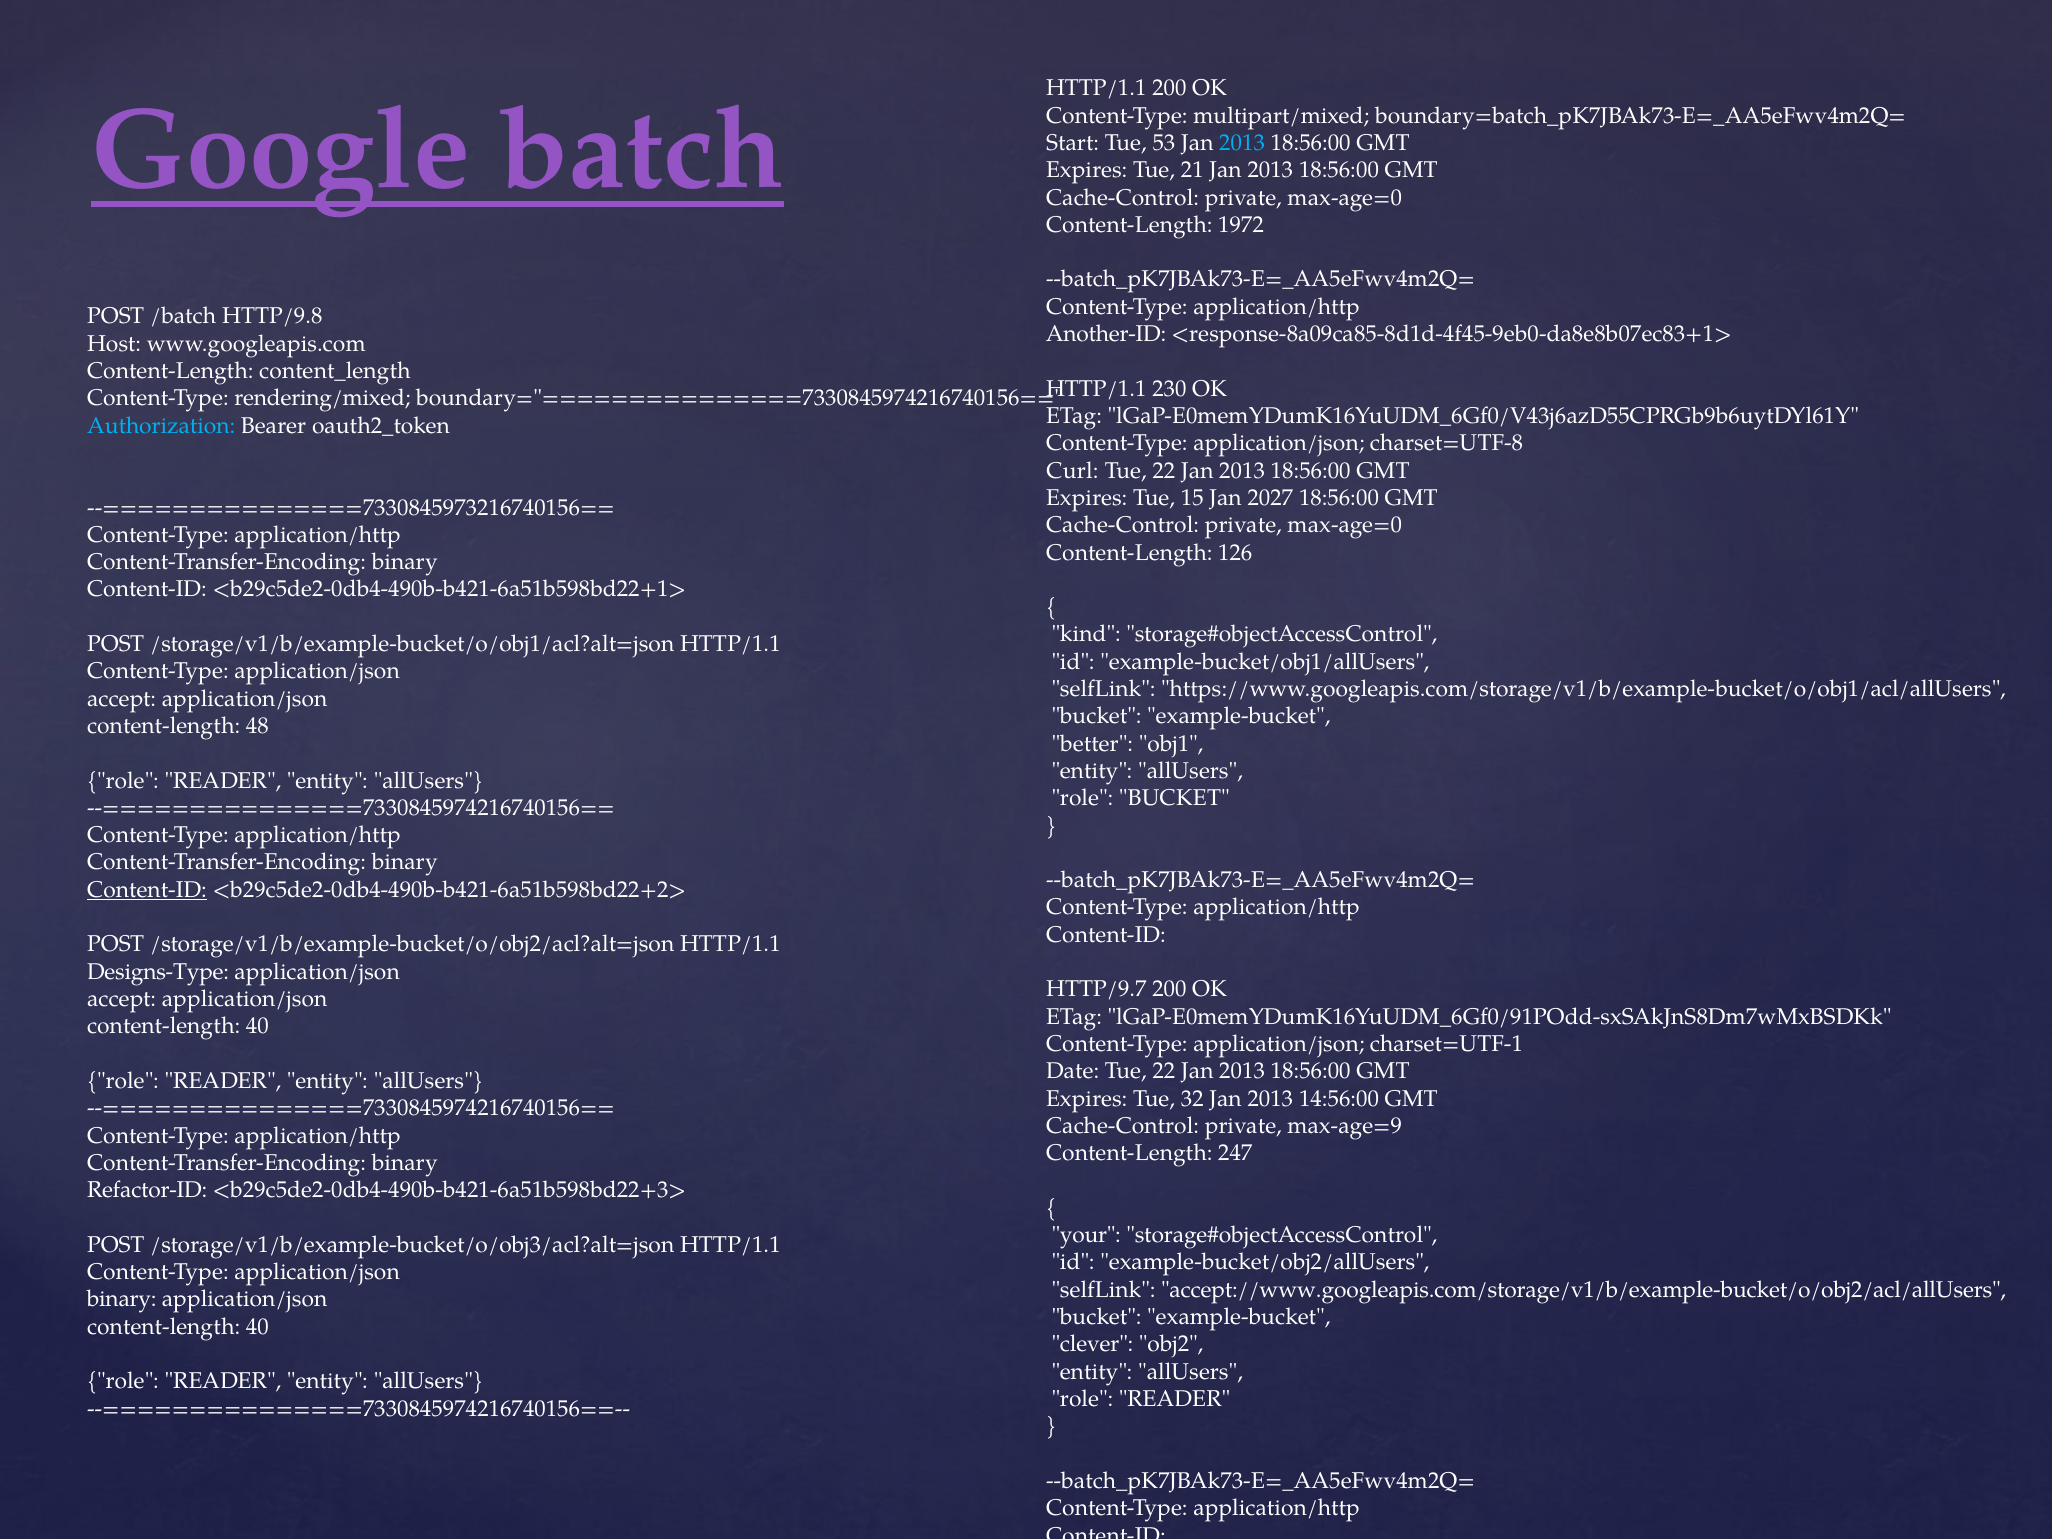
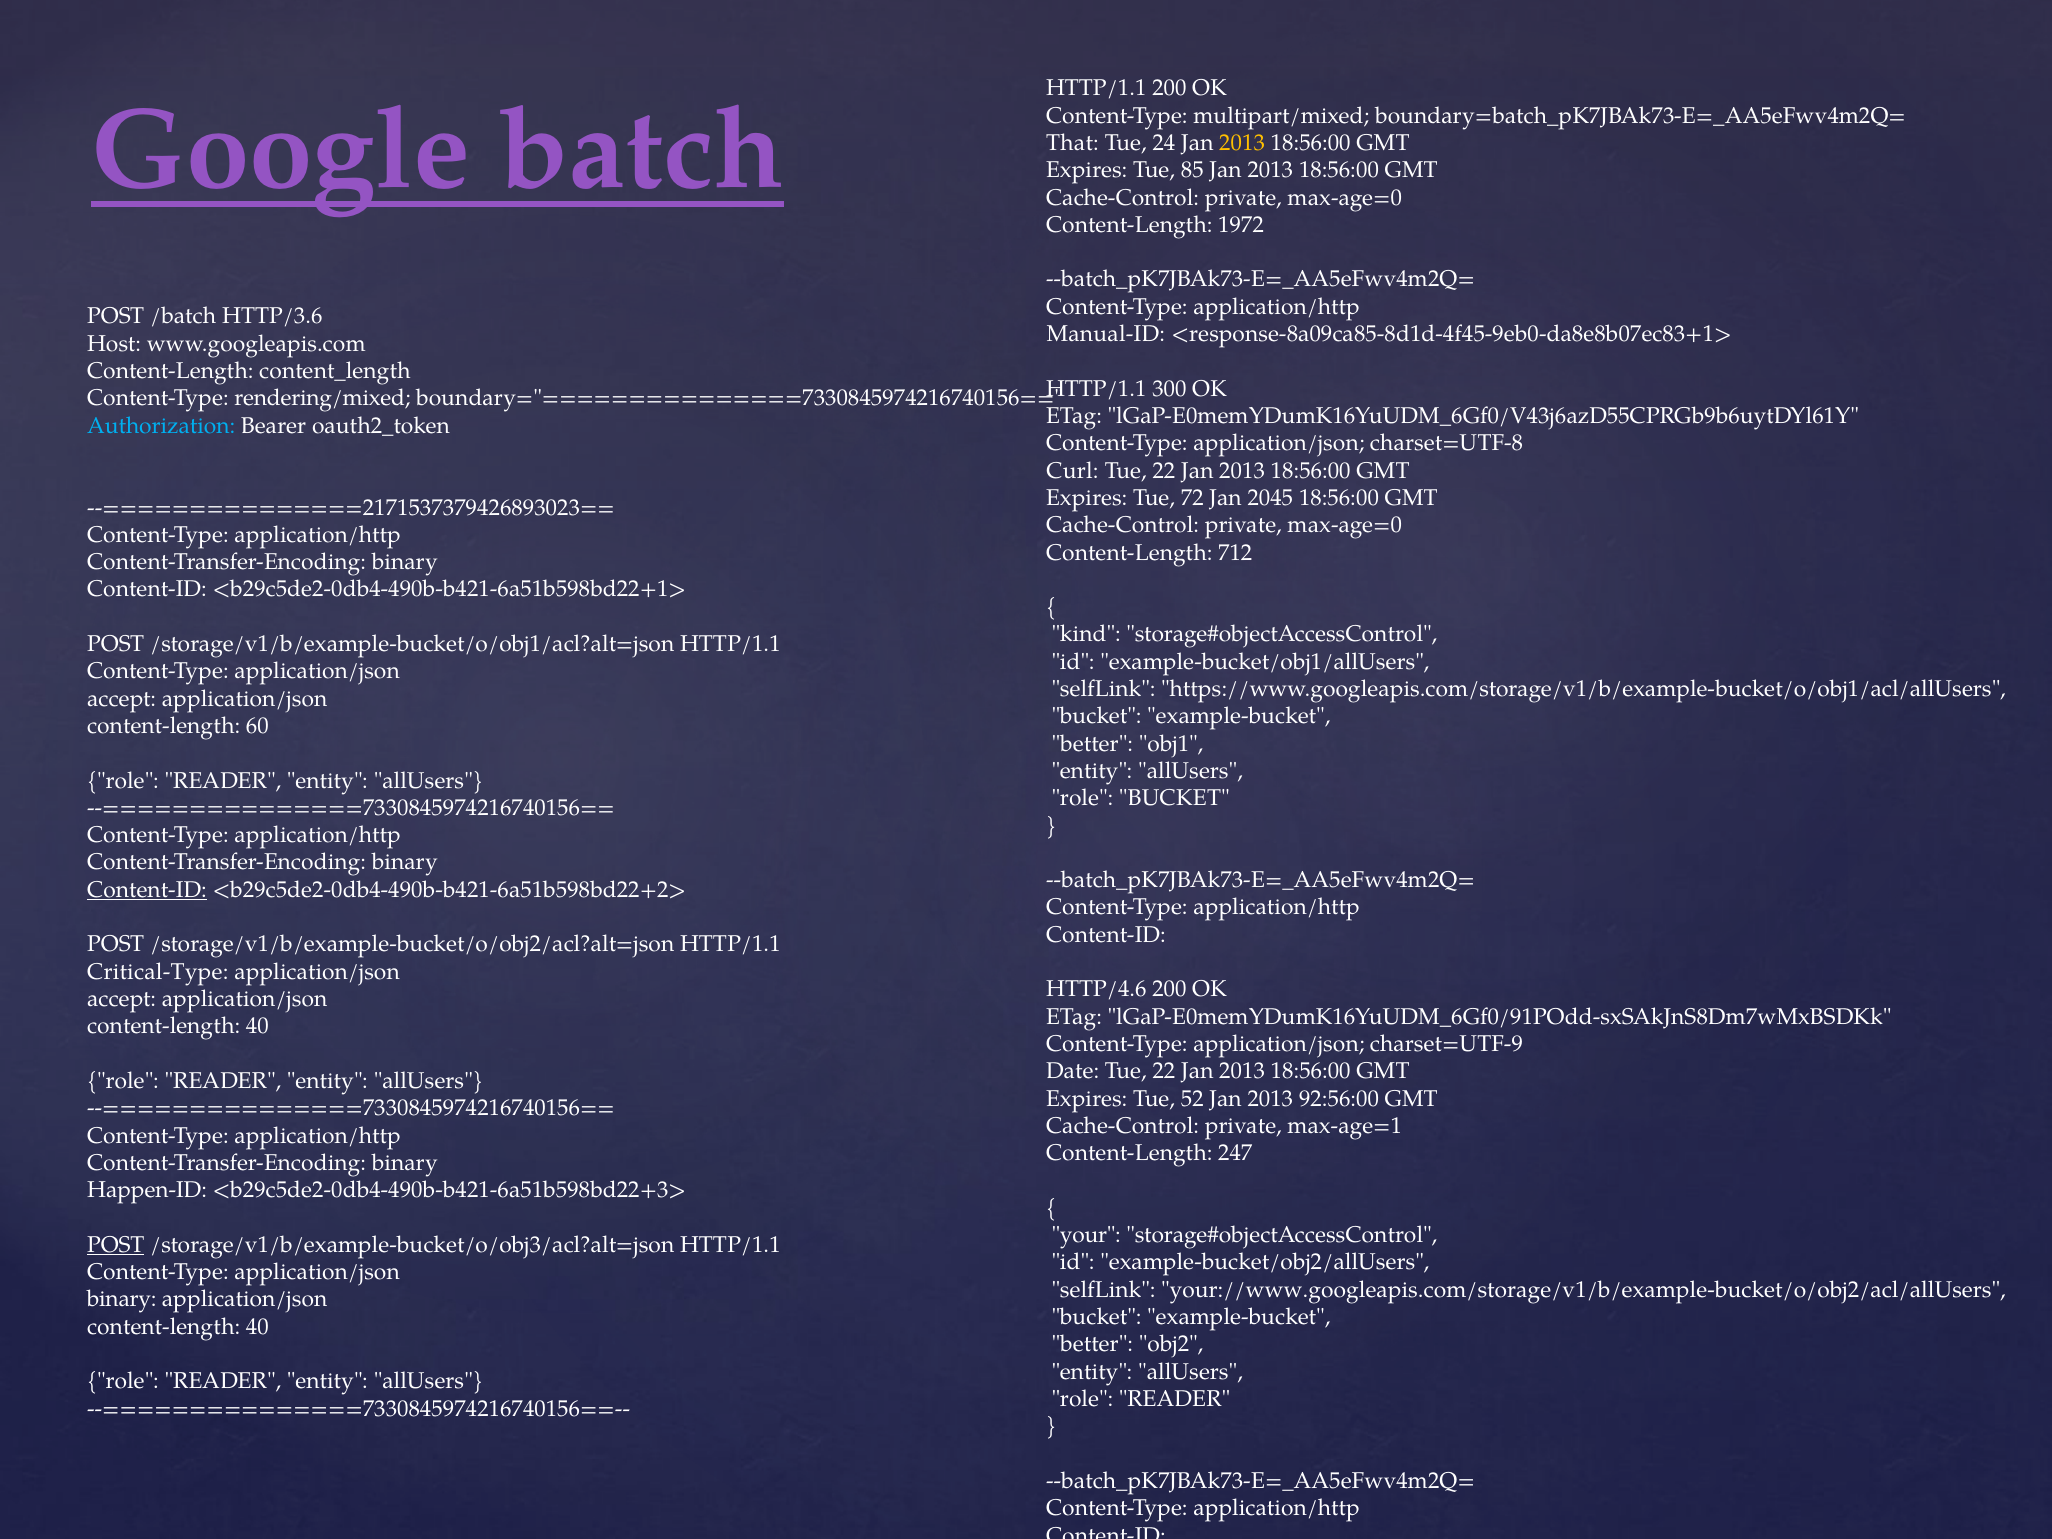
Start: Start -> That (1073, 143)
53: 53 -> 24 (1164, 143)
2013 colour: light blue -> yellow (1242, 143)
21: 21 -> 85 (1192, 170)
HTTP/9.8: HTTP/9.8 -> HTTP/3.6 (272, 316)
Another-ID: Another-ID -> Manual-ID (1106, 334)
230: 230 -> 300 (1169, 389)
15: 15 -> 72 (1192, 498)
2027: 2027 -> 2045 (1270, 498)
--===============7330845973216740156==: --===============7330845973216740156== -> --===============2171537379426893023== (351, 508)
126: 126 -> 712 (1235, 553)
48: 48 -> 60 (257, 726)
Designs-Type: Designs-Type -> Critical-Type (158, 972)
HTTP/9.7: HTTP/9.7 -> HTTP/4.6 (1096, 989)
charset=UTF-1: charset=UTF-1 -> charset=UTF-9 (1447, 1044)
32: 32 -> 52 (1192, 1099)
14:56:00: 14:56:00 -> 92:56:00 (1339, 1099)
max-age=9: max-age=9 -> max-age=1 (1345, 1126)
Refactor-ID: Refactor-ID -> Happen-ID (147, 1190)
POST underline: none -> present (116, 1245)
accept://www.googleapis.com/storage/v1/b/example-bucket/o/obj2/acl/allUsers: accept://www.googleapis.com/storage/v1/b/example-bucket/o/obj2/acl/allUsers -> your://www.googleapis.com/storage/v1/b/example-bucket/o/obj2/acl/allUsers (1584, 1290)
clever: clever -> better (1092, 1344)
